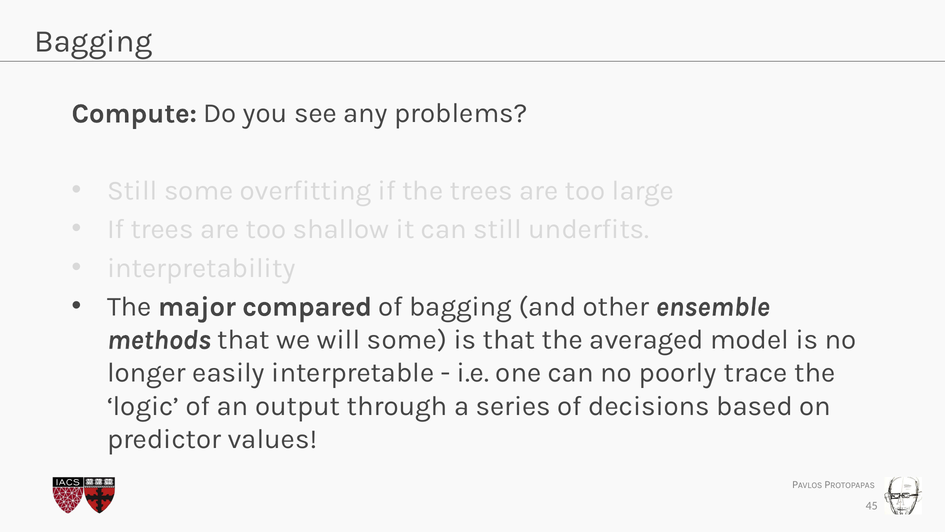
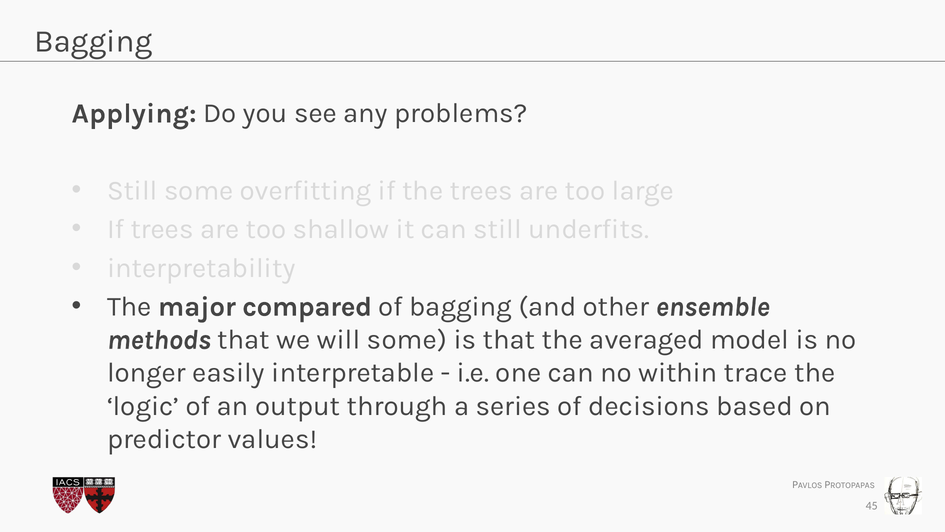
Compute: Compute -> Applying (134, 113)
poorly: poorly -> within (678, 373)
